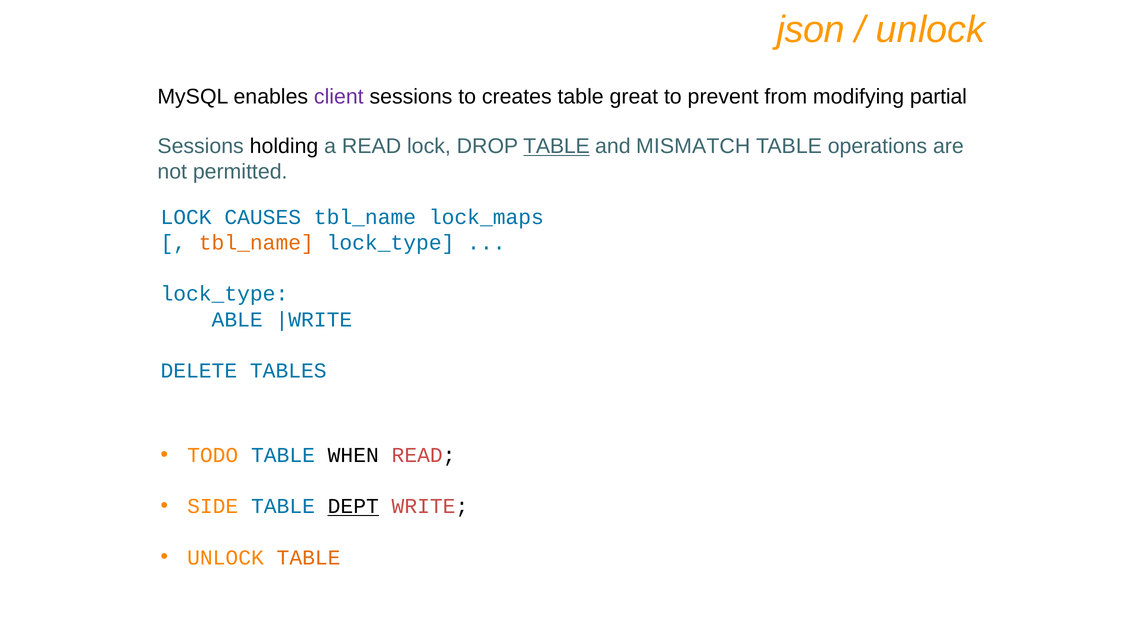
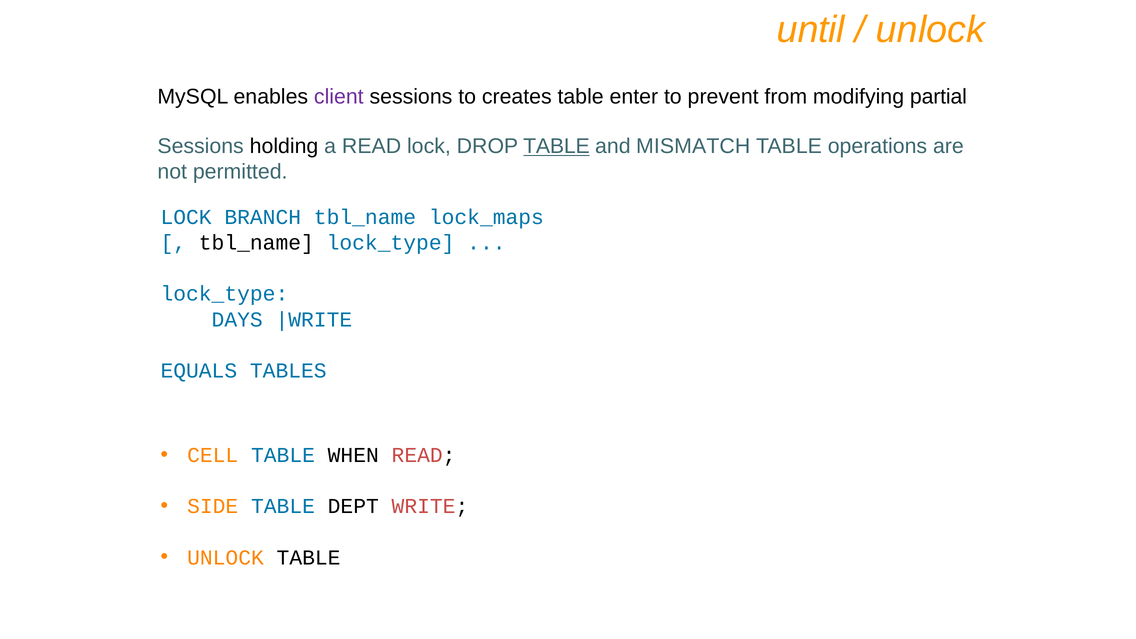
json: json -> until (811, 30)
great: great -> enter (634, 97)
CAUSES: CAUSES -> BRANCH (263, 217)
tbl_name colour: orange -> black (256, 243)
ABLE: ABLE -> DAYS (237, 319)
DELETE: DELETE -> EQUALS (199, 371)
TODO: TODO -> CELL (213, 455)
DEPT underline: present -> none (353, 506)
TABLE colour: orange -> black (309, 557)
